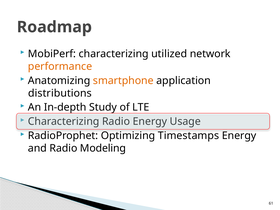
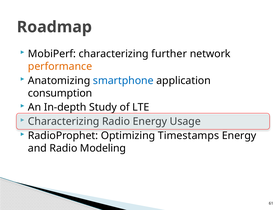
utilized: utilized -> further (169, 54)
smartphone colour: orange -> blue (123, 81)
distributions: distributions -> consumption (60, 93)
